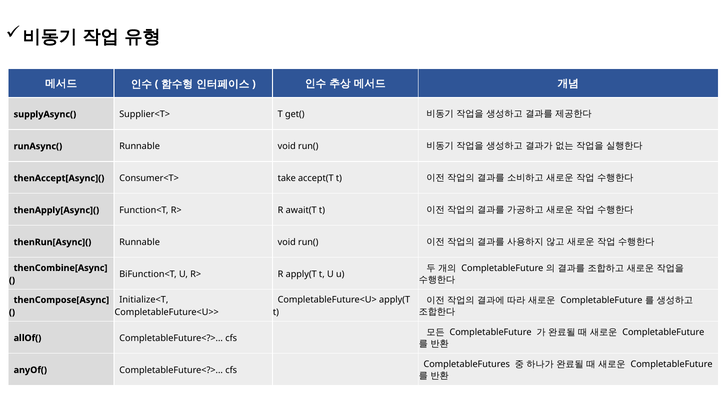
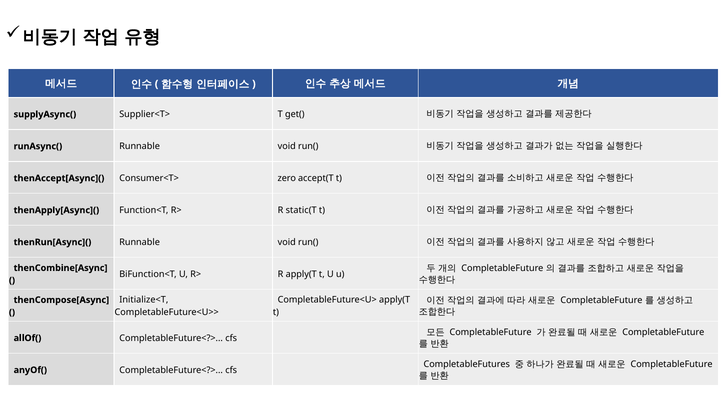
take: take -> zero (287, 178)
await(T: await(T -> static(T (301, 210)
